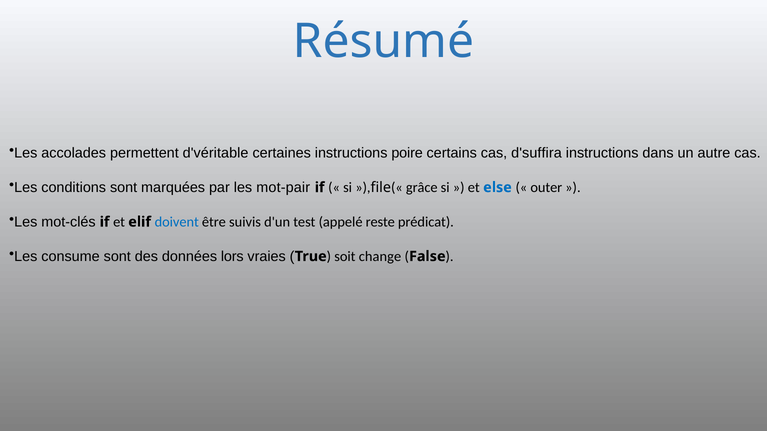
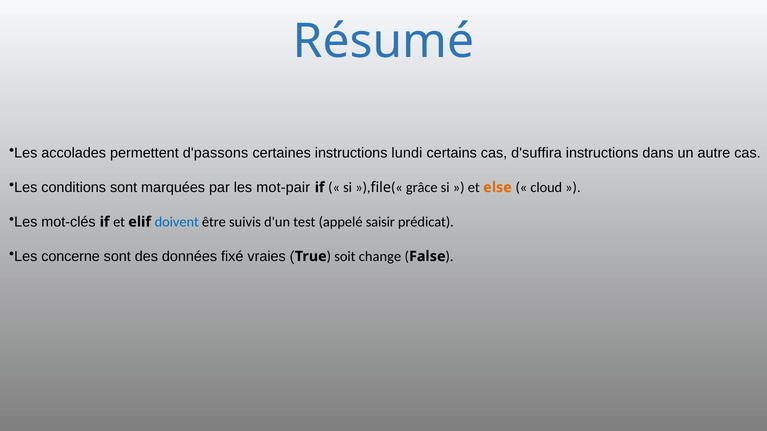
d'véritable: d'véritable -> d'passons (216, 153)
poire: poire -> lundi (407, 153)
else colour: blue -> orange (497, 188)
outer: outer -> cloud (546, 188)
reste: reste -> saisir (380, 222)
consume: consume -> concerne (71, 257)
lors: lors -> fixé (232, 257)
